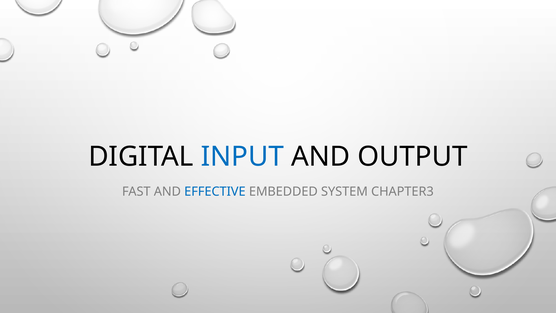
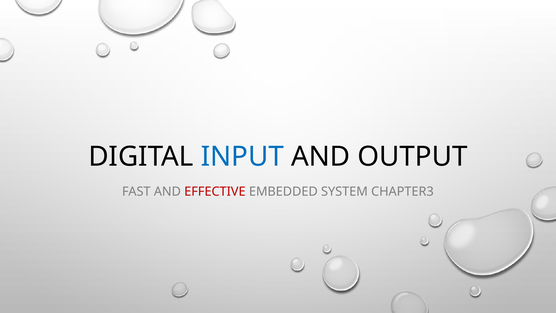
EFFECTIVE colour: blue -> red (215, 191)
